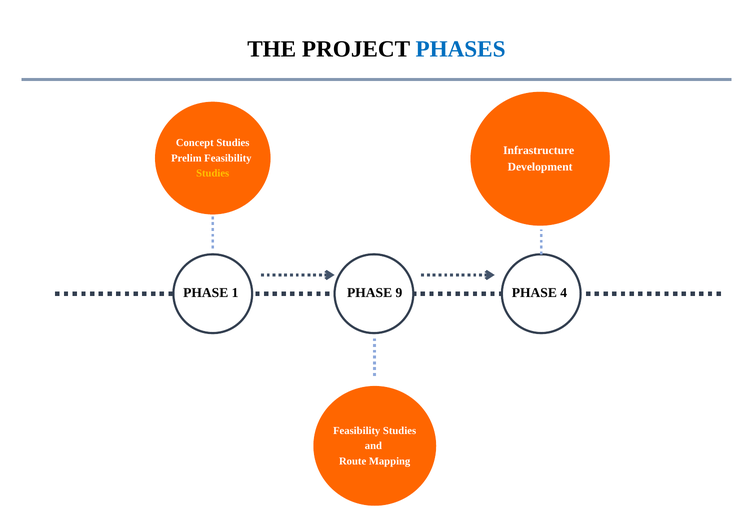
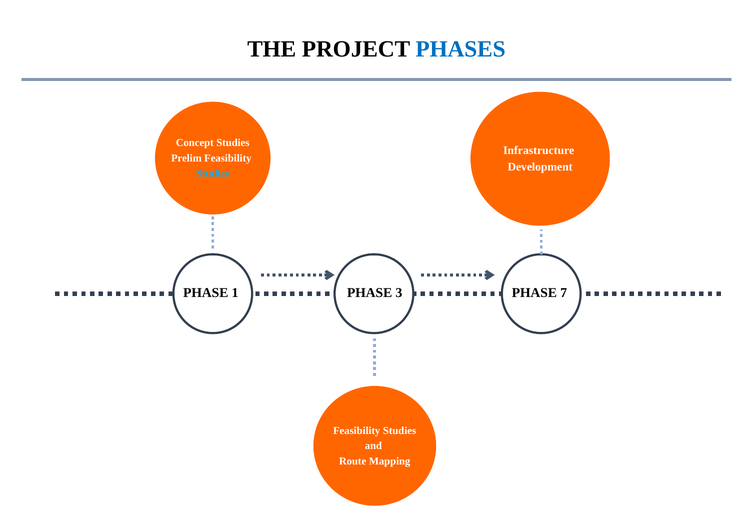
Studies colour: yellow -> light blue (213, 173)
9: 9 -> 3 (399, 293)
4: 4 -> 7 (564, 293)
